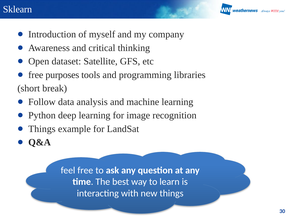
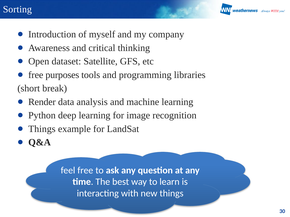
Sklearn: Sklearn -> Sorting (17, 9)
Follow: Follow -> Render (42, 102)
